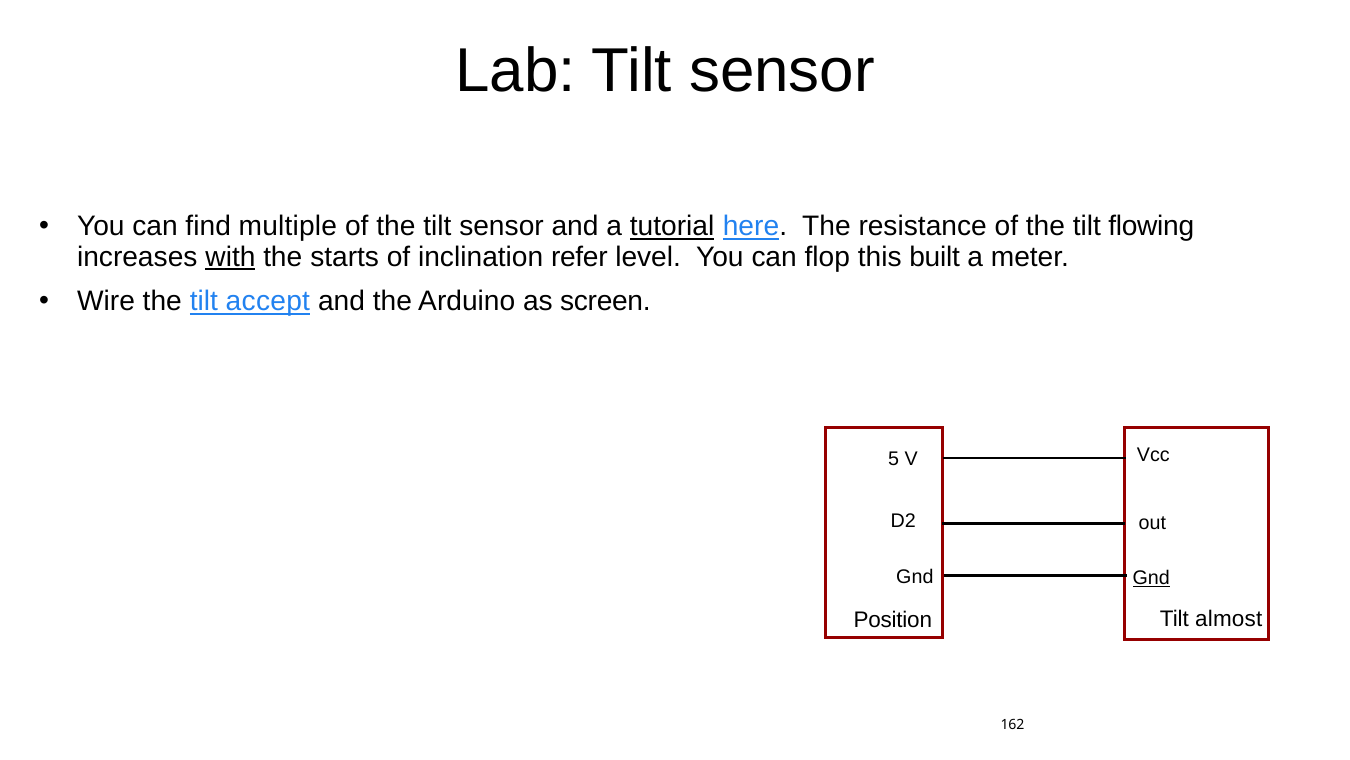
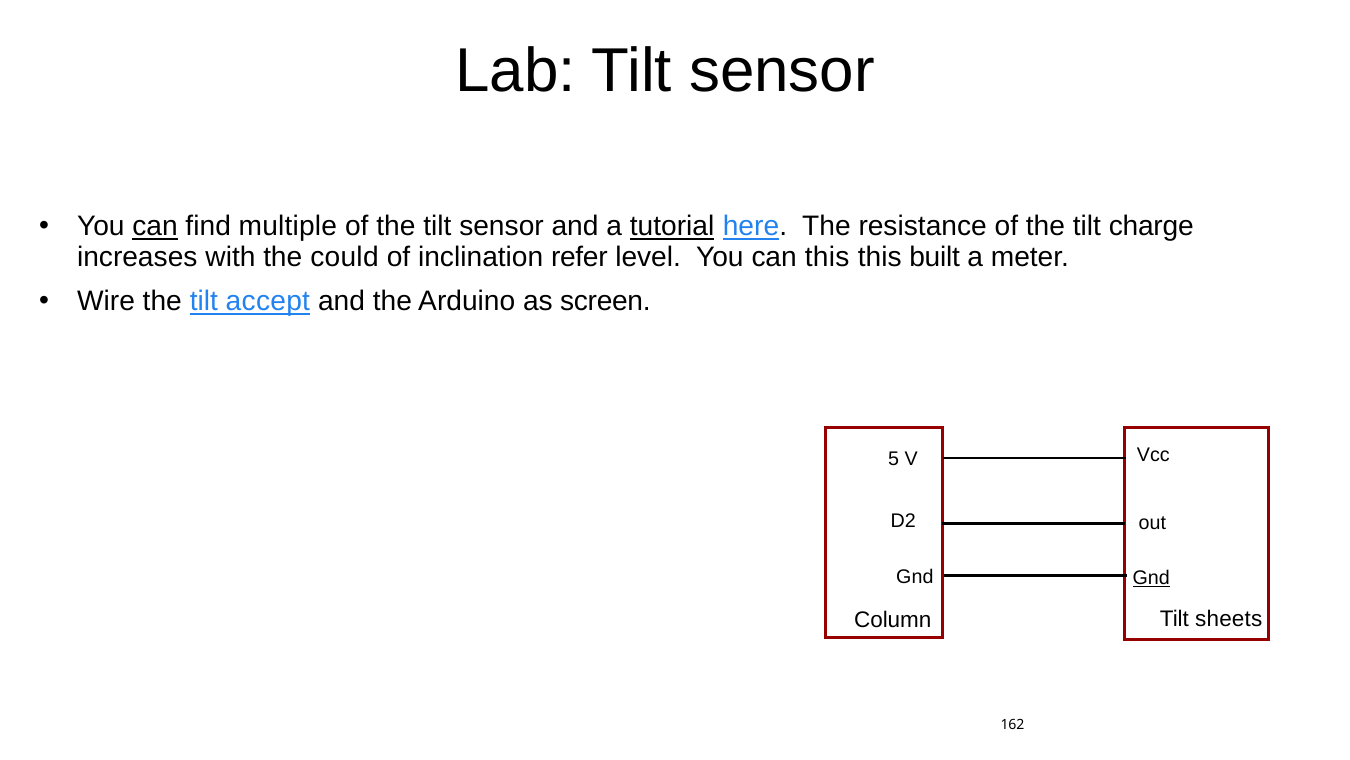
can underline: none -> present (155, 226)
flowing: flowing -> charge (1151, 226)
with underline: present -> none (230, 257)
starts: starts -> could (344, 257)
can flop: flop -> this (827, 257)
almost: almost -> sheets (1229, 618)
Position: Position -> Column (893, 620)
